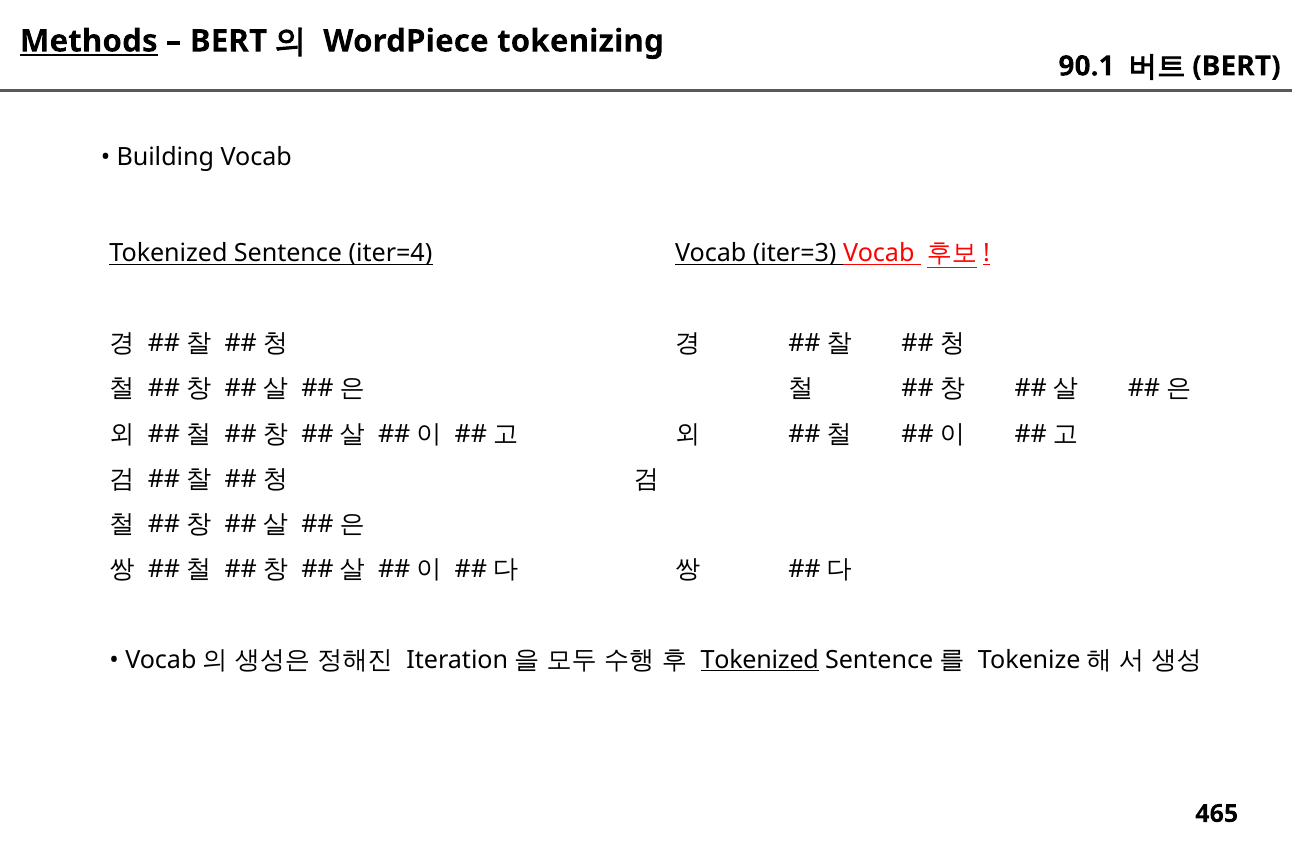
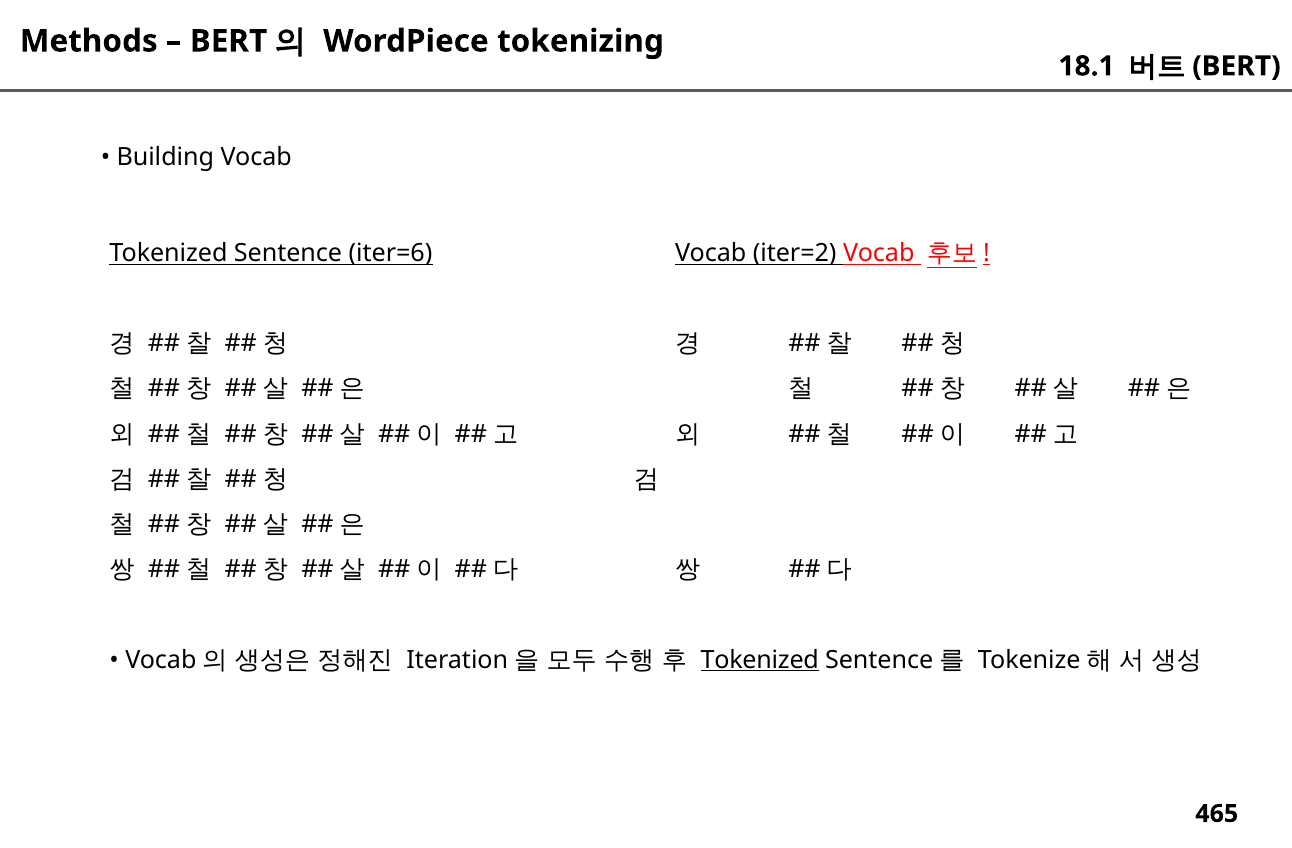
Methods underline: present -> none (89, 41)
90.1: 90.1 -> 18.1 (1087, 66)
iter=4: iter=4 -> iter=6 (390, 253)
iter=3: iter=3 -> iter=2 (795, 253)
